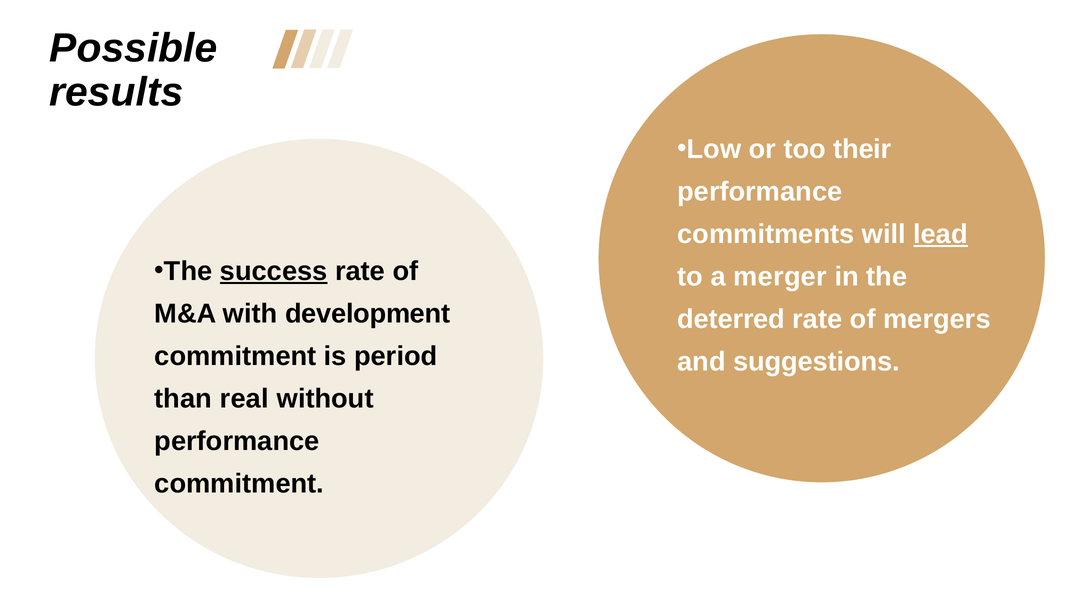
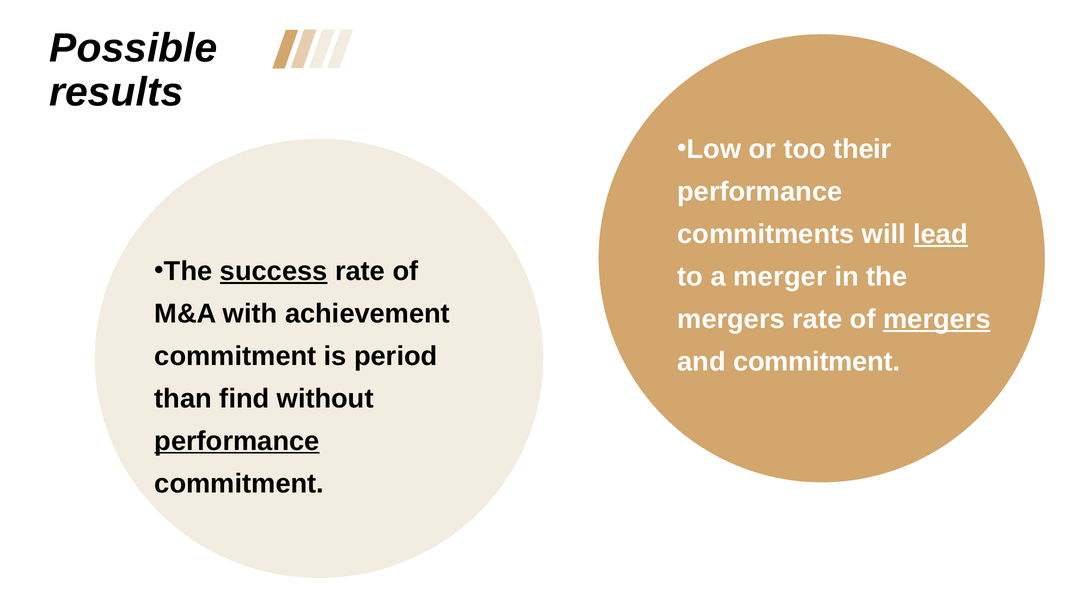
development: development -> achievement (368, 314)
deterred: deterred -> mergers (731, 319)
mergers underline: none -> present (937, 319)
and suggestions: suggestions -> commitment (817, 362)
real: real -> find (244, 399)
performance underline: none -> present (237, 441)
